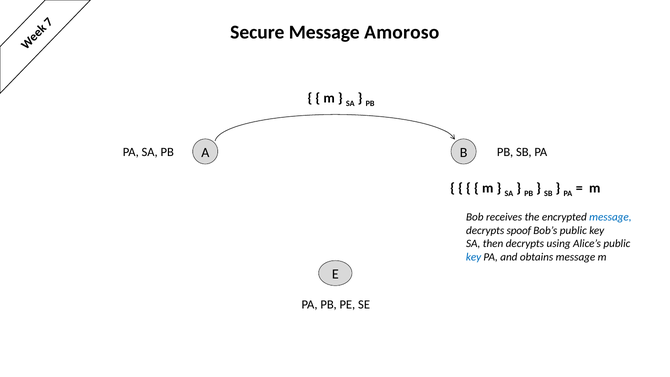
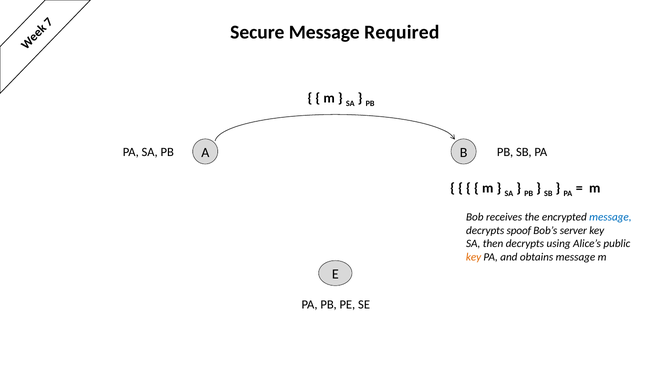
Amoroso: Amoroso -> Required (402, 32)
Bob’s public: public -> server (573, 230)
key colour: blue -> orange (474, 257)
